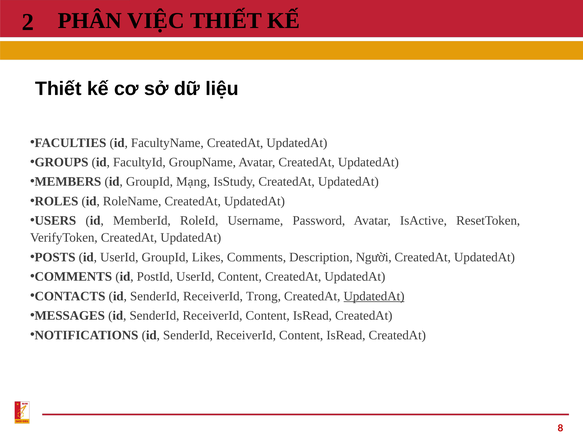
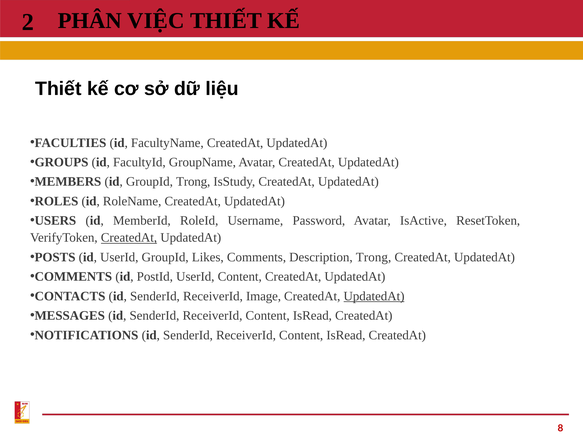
GroupId Mạng: Mạng -> Trong (193, 182)
CreatedAt underline: none -> present (129, 238)
Description Người: Người -> Trong (374, 257)
Trong: Trong -> Image (264, 296)
